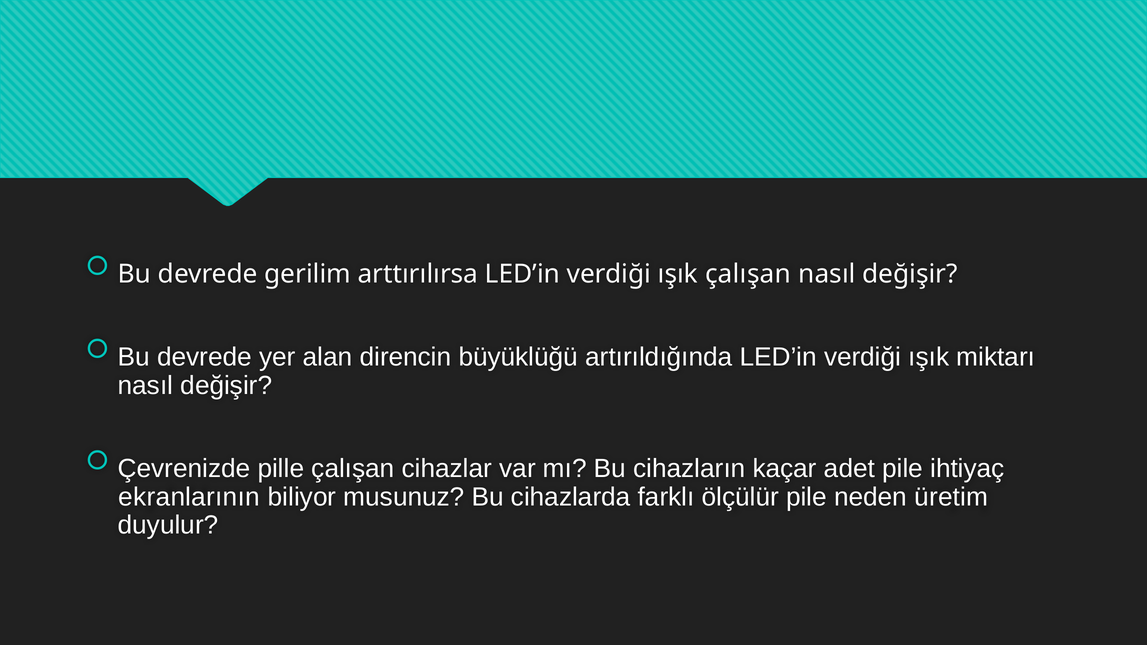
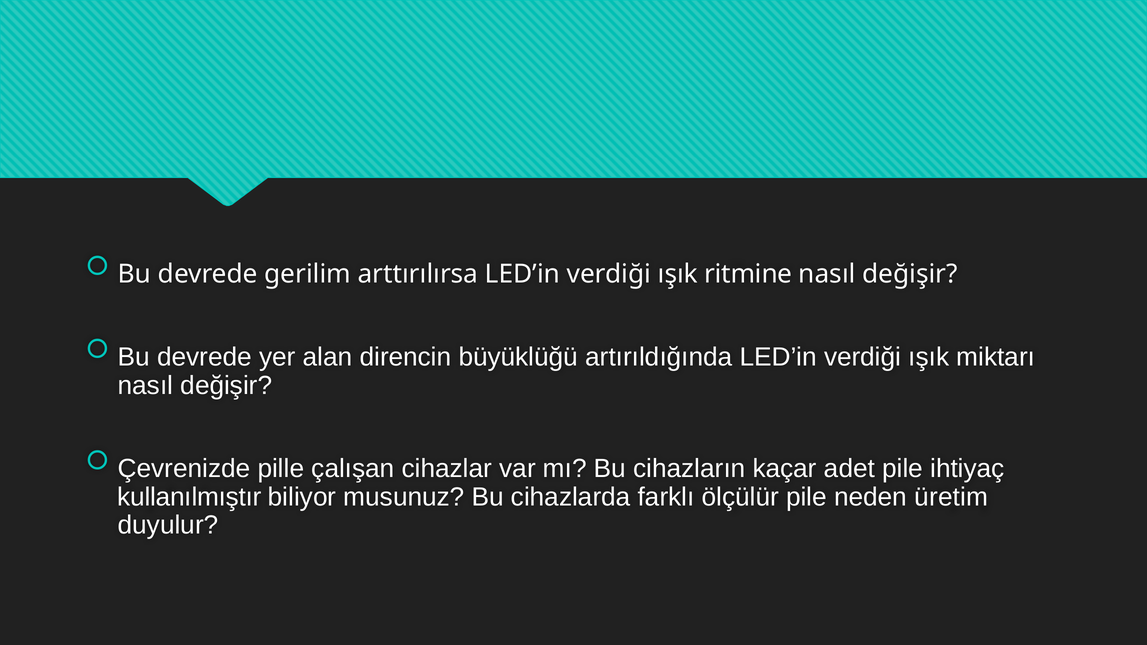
ışık çalışan: çalışan -> ritmine (748, 274)
ekranlarının: ekranlarının -> kullanılmıştır (189, 497)
